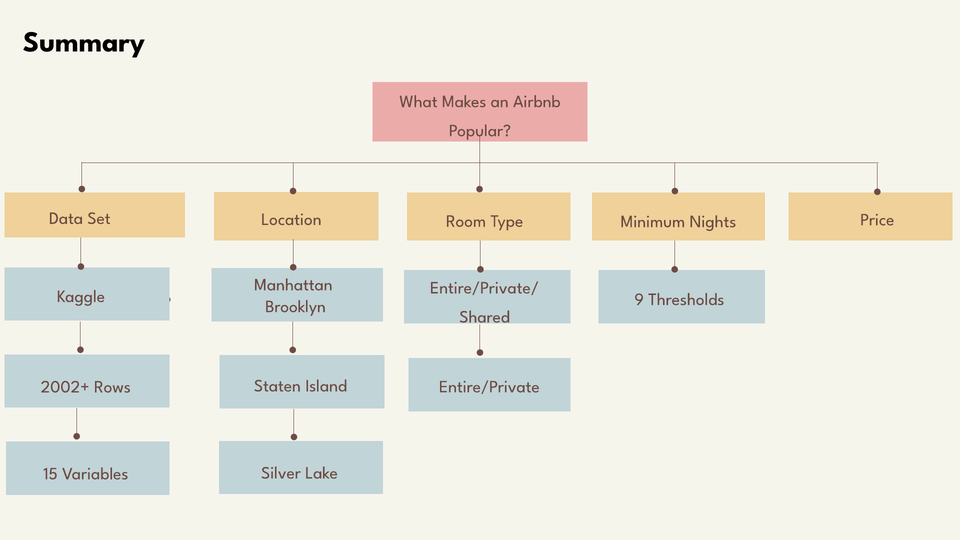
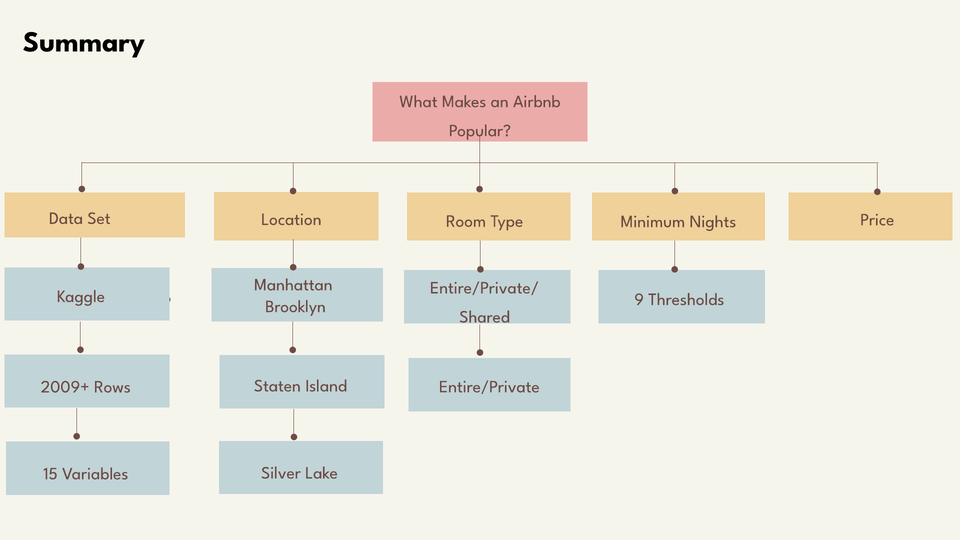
2002+: 2002+ -> 2009+ (65, 387)
